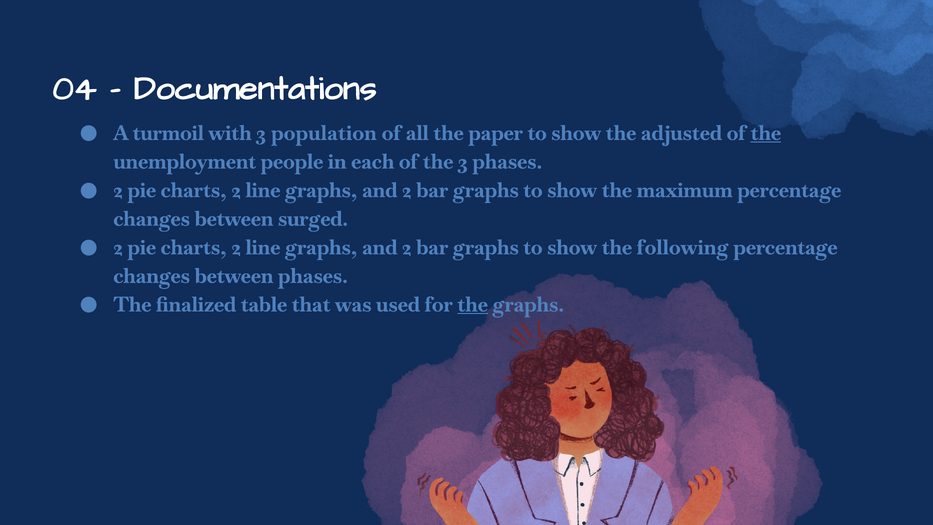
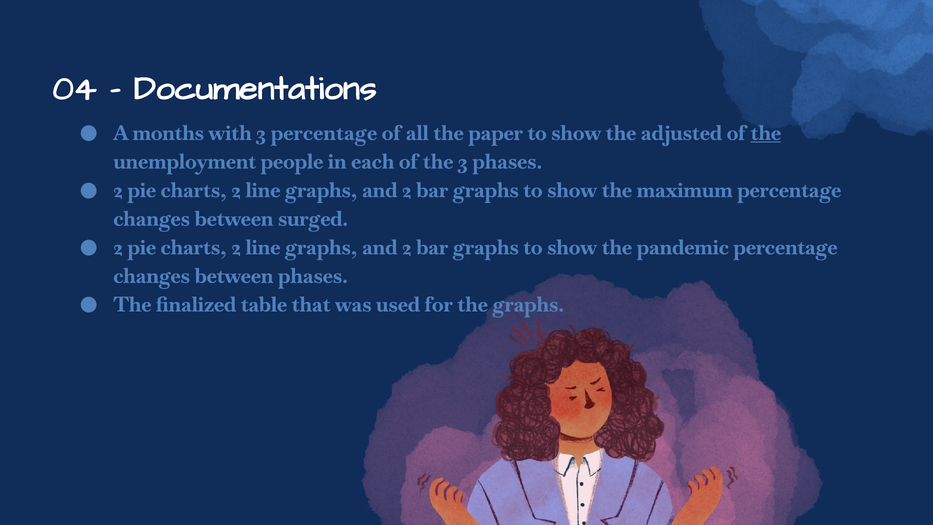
turmoil: turmoil -> months (168, 133)
3 population: population -> percentage (324, 133)
following: following -> pandemic (683, 247)
the underline: present -> none (473, 305)
